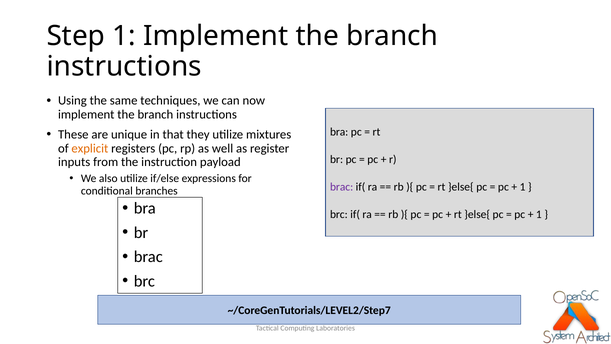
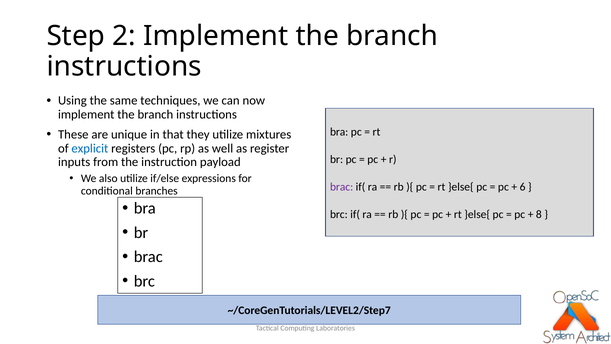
Step 1: 1 -> 2 (124, 36)
explicit colour: orange -> blue (90, 148)
1: 1 -> 6 (523, 187)
1: 1 -> 8 (539, 214)
